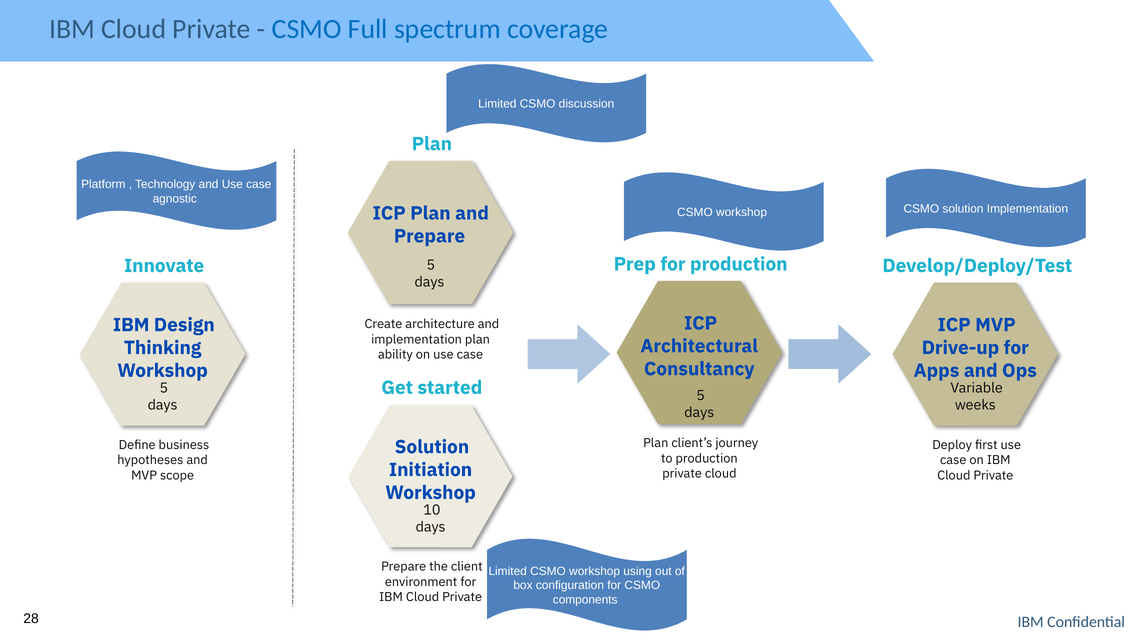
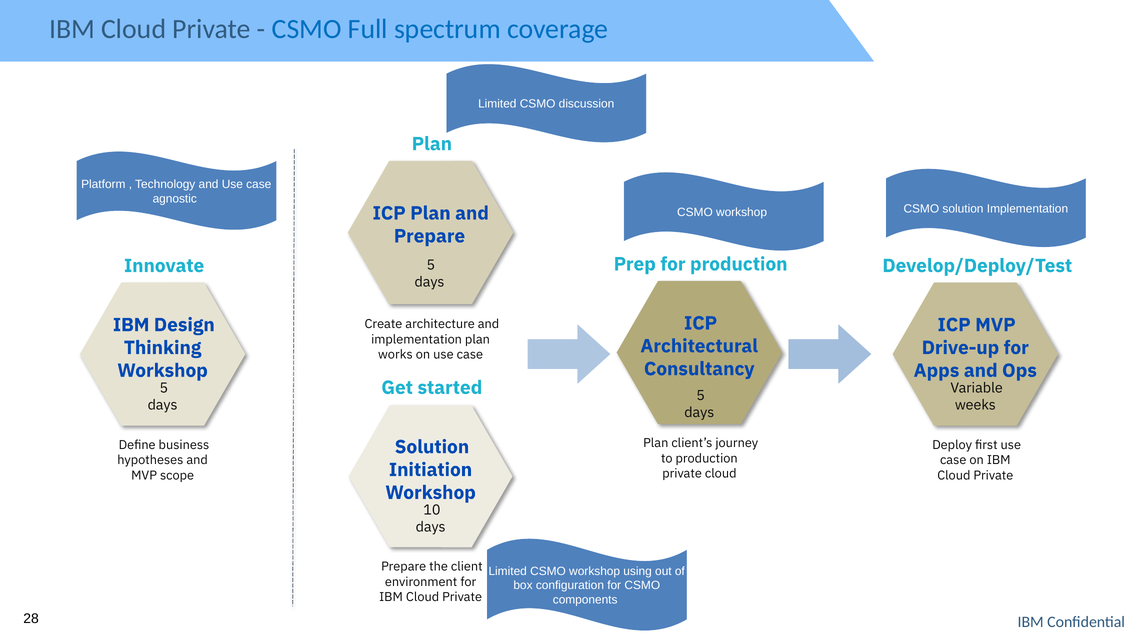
ability: ability -> works (395, 355)
